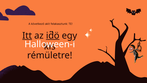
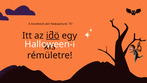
Itt underline: present -> none (27, 35)
